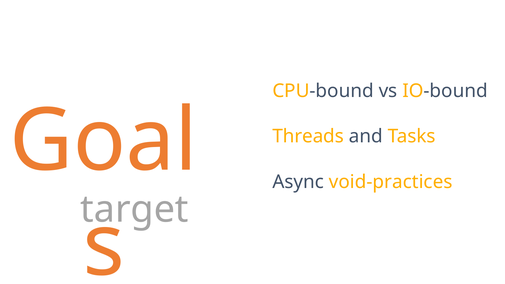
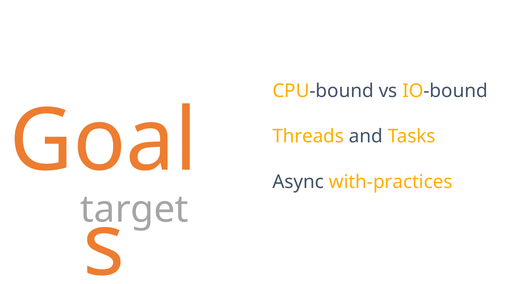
void-practices: void-practices -> with-practices (391, 182)
